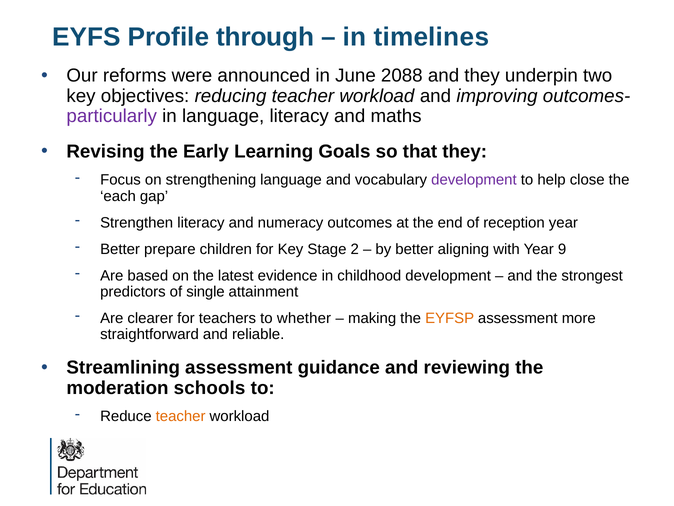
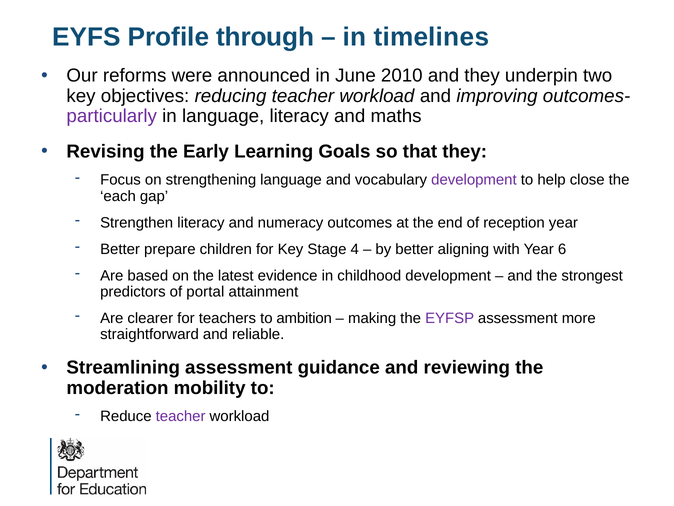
2088: 2088 -> 2010 (402, 76)
2: 2 -> 4 (355, 249)
9: 9 -> 6 (562, 249)
single: single -> portal (205, 291)
whether: whether -> ambition (304, 318)
EYFSP colour: orange -> purple (450, 318)
schools: schools -> mobility (210, 387)
teacher colour: orange -> purple (181, 416)
